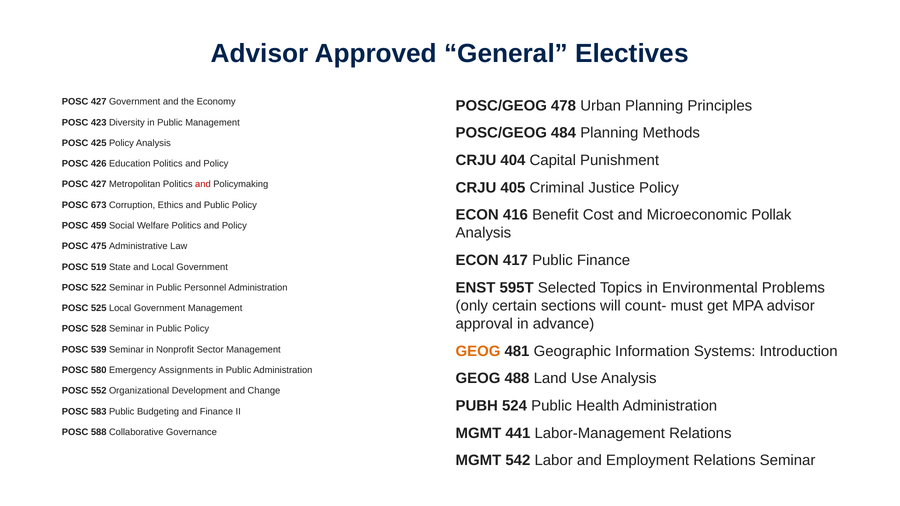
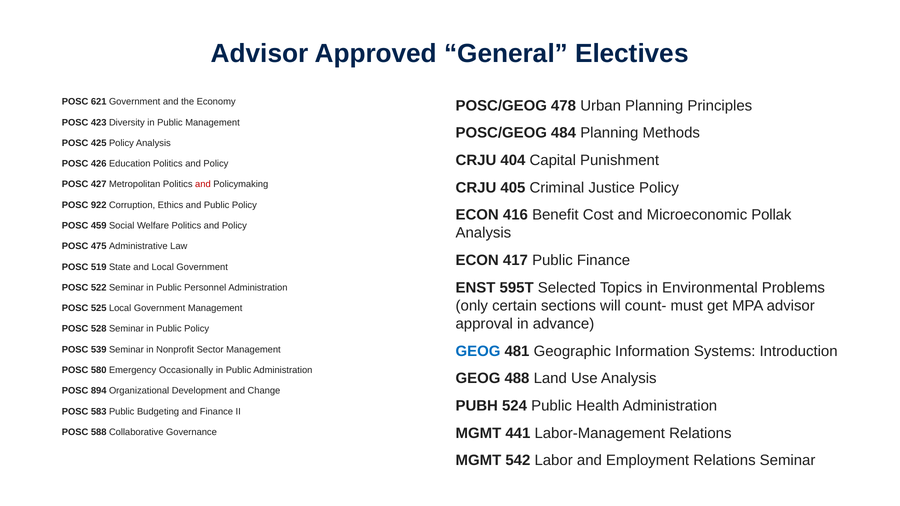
427: 427 -> 621 (99, 102)
673: 673 -> 922 (99, 205)
GEOG colour: orange -> blue (478, 351)
Assignments: Assignments -> Occasionally (186, 370)
552: 552 -> 894 (99, 391)
